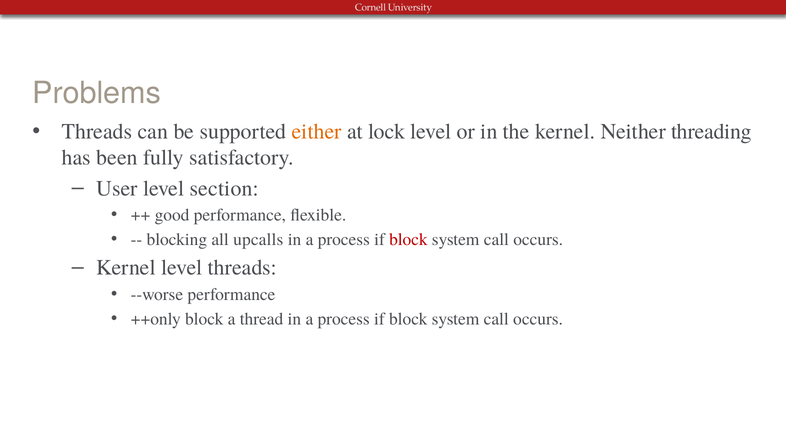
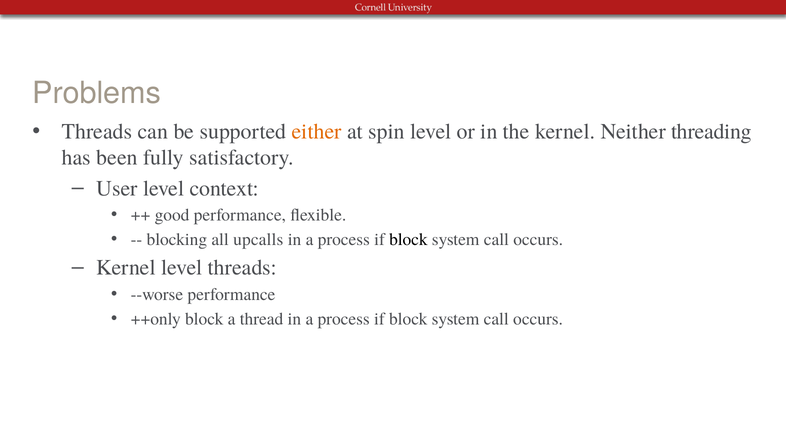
lock: lock -> spin (386, 132)
section: section -> context (224, 188)
block colour: red -> black (408, 240)
